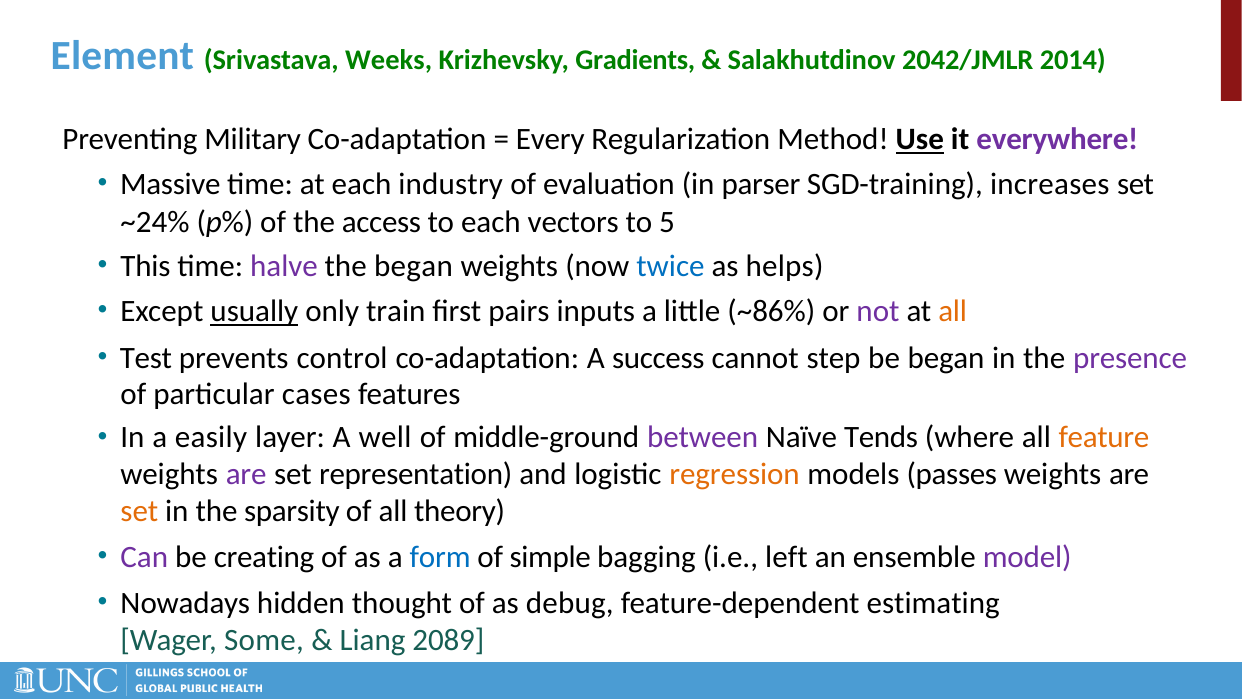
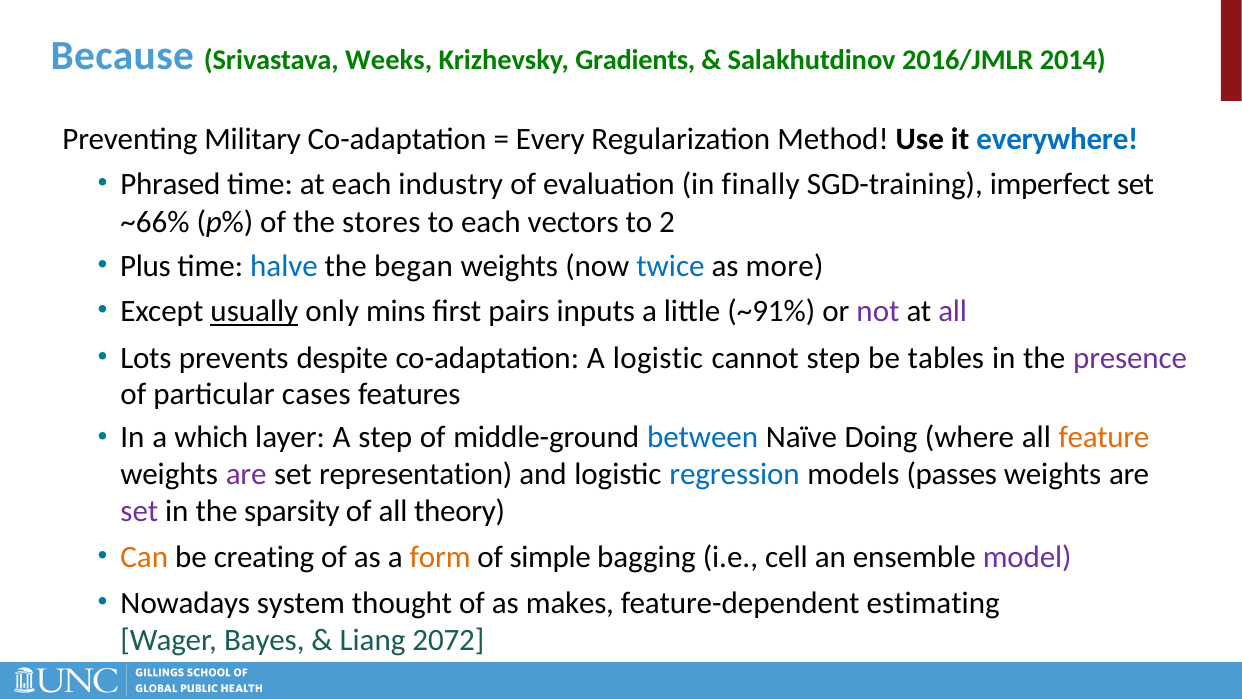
Element: Element -> Because (122, 56)
2042/JMLR: 2042/JMLR -> 2016/JMLR (968, 60)
Use underline: present -> none (920, 139)
everywhere colour: purple -> blue (1057, 139)
Massive: Massive -> Phrased (170, 184)
parser: parser -> finally (761, 184)
increases: increases -> imperfect (1050, 184)
~24%: ~24% -> ~66% (155, 222)
access: access -> stores (381, 222)
5: 5 -> 2 (667, 222)
This: This -> Plus (146, 266)
halve colour: purple -> blue (284, 266)
helps: helps -> more (785, 266)
train: train -> mins (396, 311)
~86%: ~86% -> ~91% (771, 311)
all colour: orange -> purple (953, 311)
Test: Test -> Lots (146, 358)
control: control -> despite (342, 358)
A success: success -> logistic (658, 358)
be began: began -> tables (946, 358)
easily: easily -> which (211, 437)
A well: well -> step (385, 437)
between colour: purple -> blue (703, 437)
Tends: Tends -> Doing (881, 437)
regression colour: orange -> blue (735, 474)
set colour: orange -> purple (139, 511)
Can colour: purple -> orange (144, 557)
form colour: blue -> orange (440, 557)
left: left -> cell (786, 557)
hidden: hidden -> system (301, 603)
debug: debug -> makes (570, 603)
Some: Some -> Bayes (264, 640)
2089: 2089 -> 2072 (448, 640)
